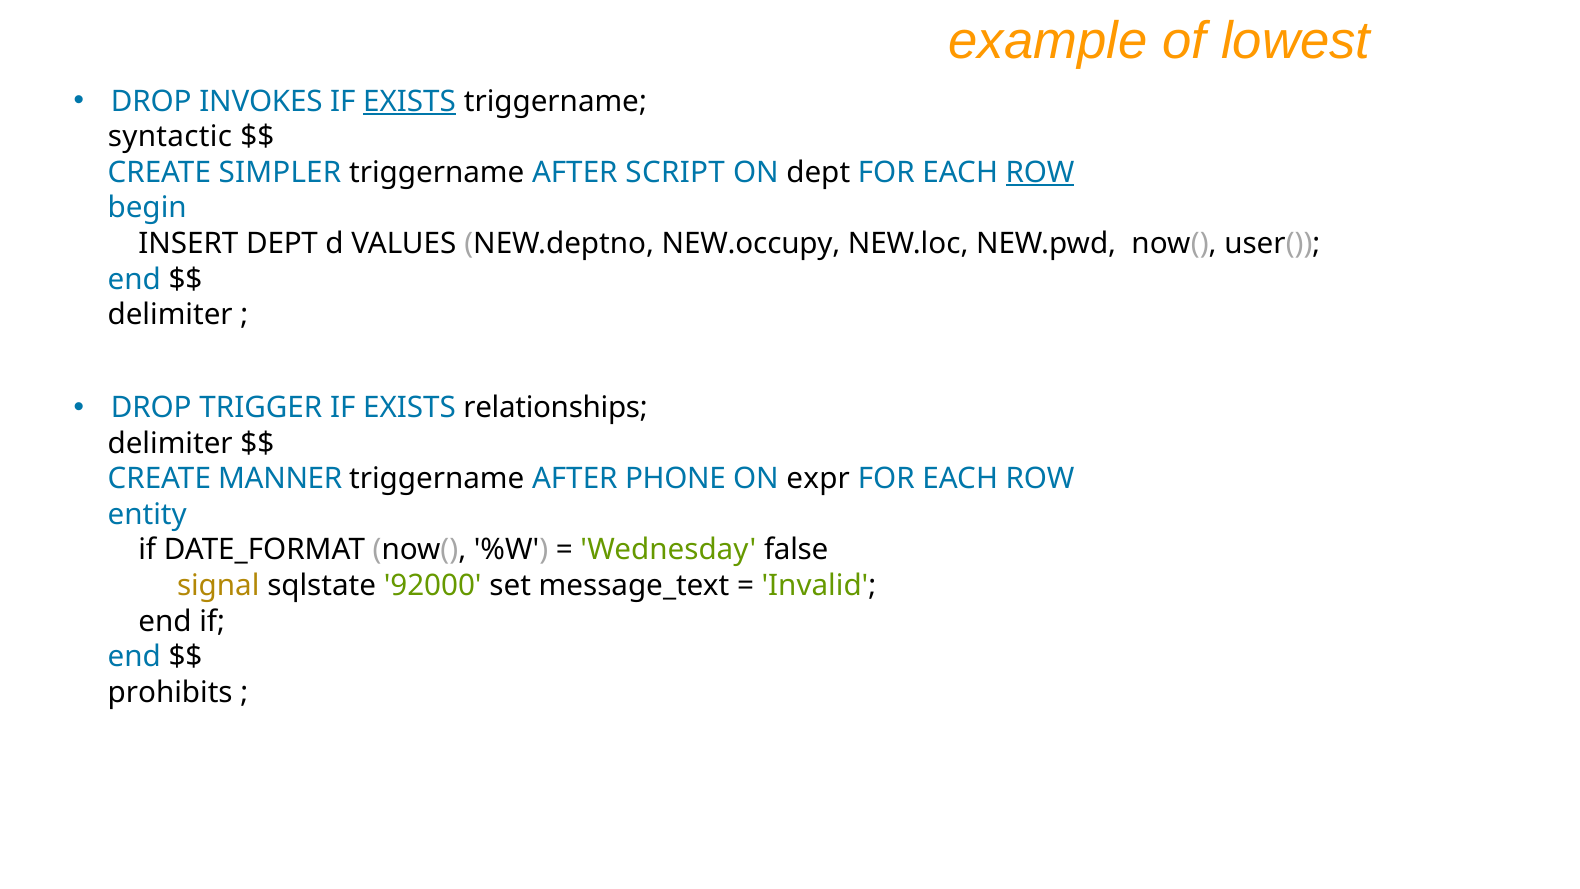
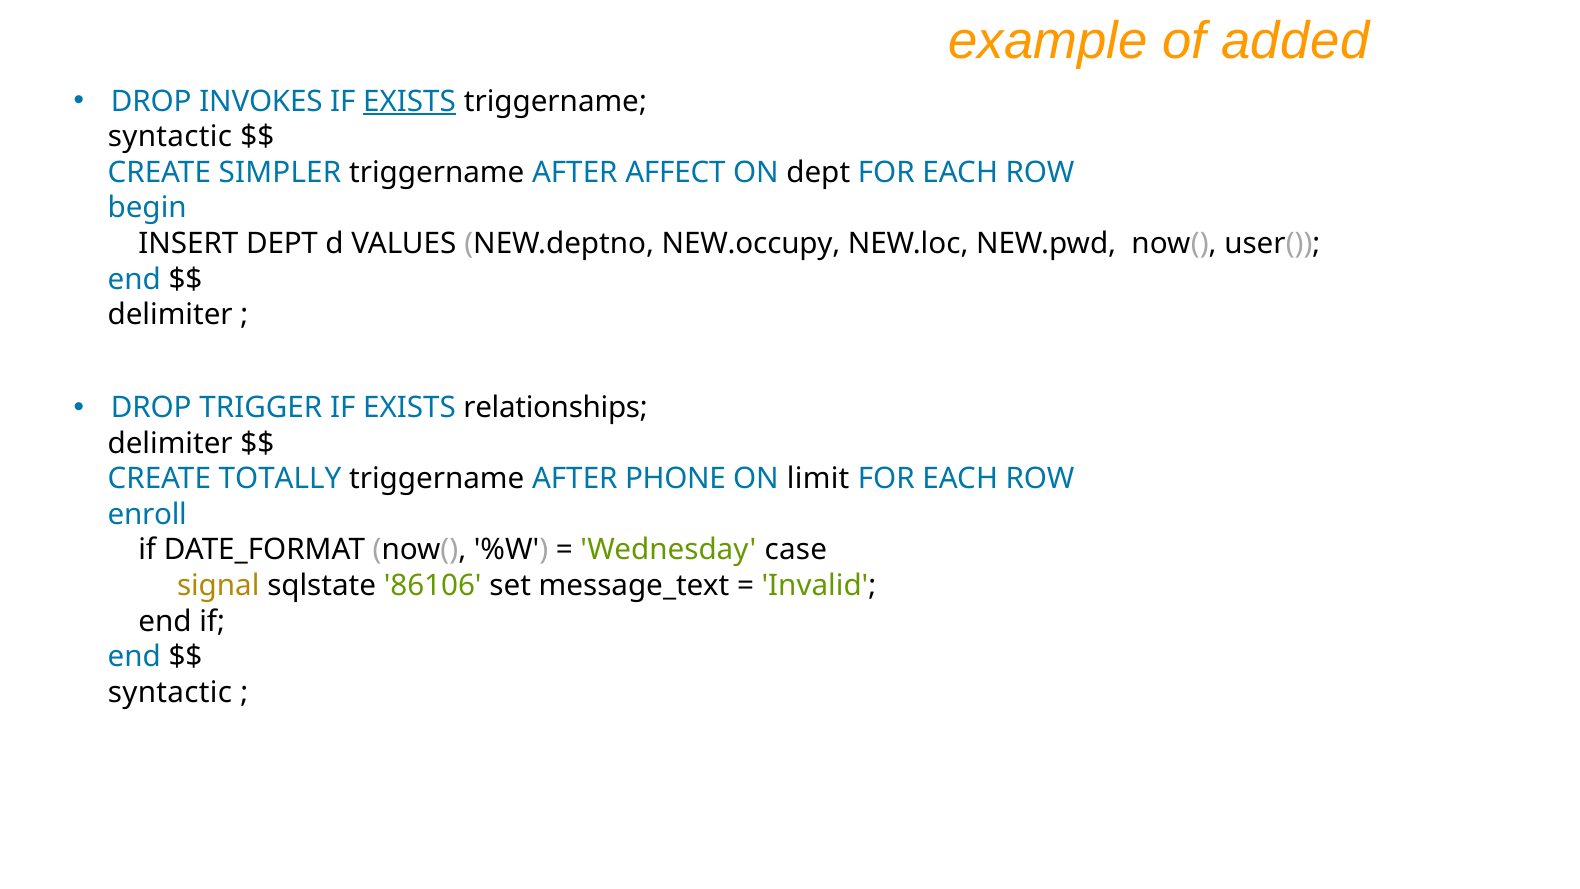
lowest: lowest -> added (1295, 41)
SCRIPT: SCRIPT -> AFFECT (675, 173)
ROW underline: present -> none (1040, 173)
MANNER: MANNER -> TOTALLY (280, 479)
expr: expr -> limit (818, 479)
entity: entity -> enroll (147, 514)
false: false -> case (796, 550)
92000: 92000 -> 86106 (433, 586)
prohibits: prohibits -> syntactic (170, 692)
